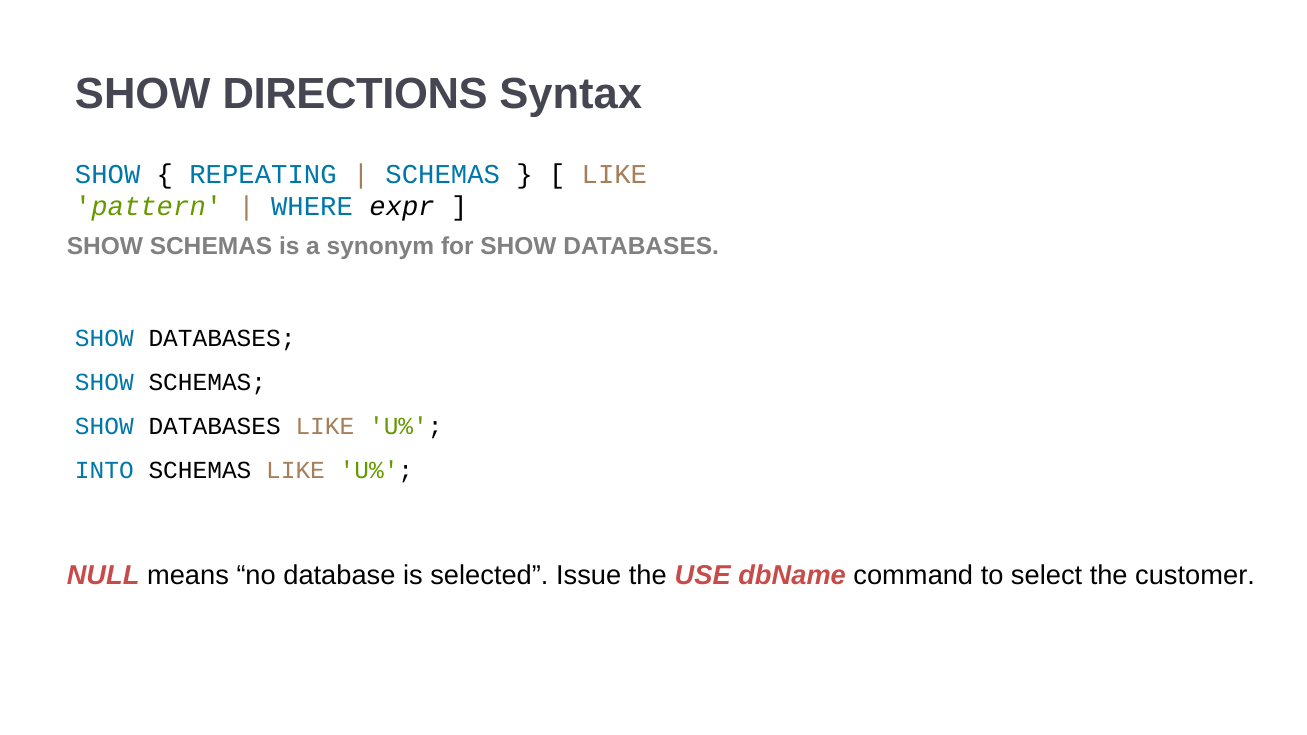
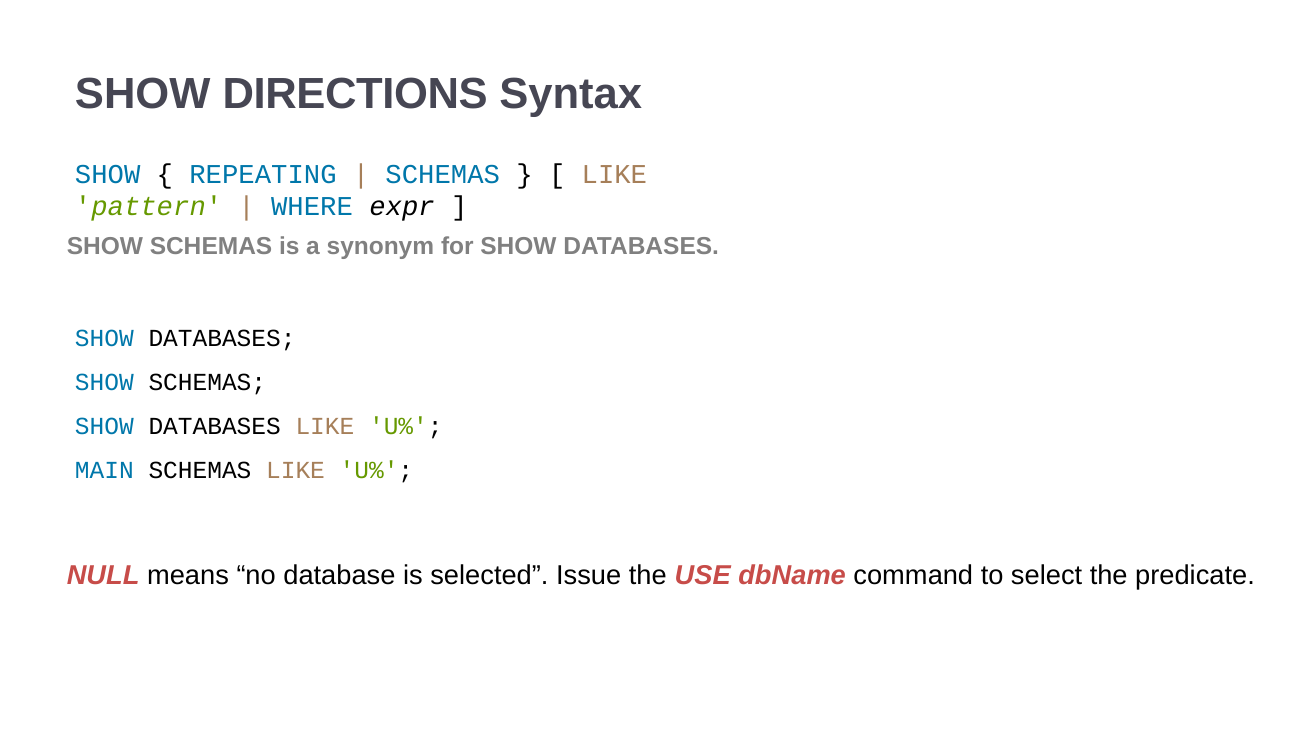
INTO: INTO -> MAIN (104, 470)
customer: customer -> predicate (1195, 575)
